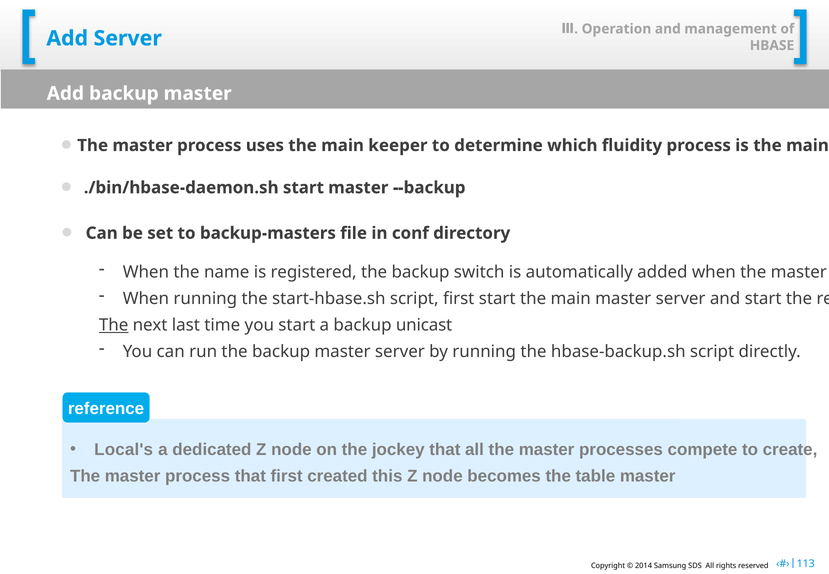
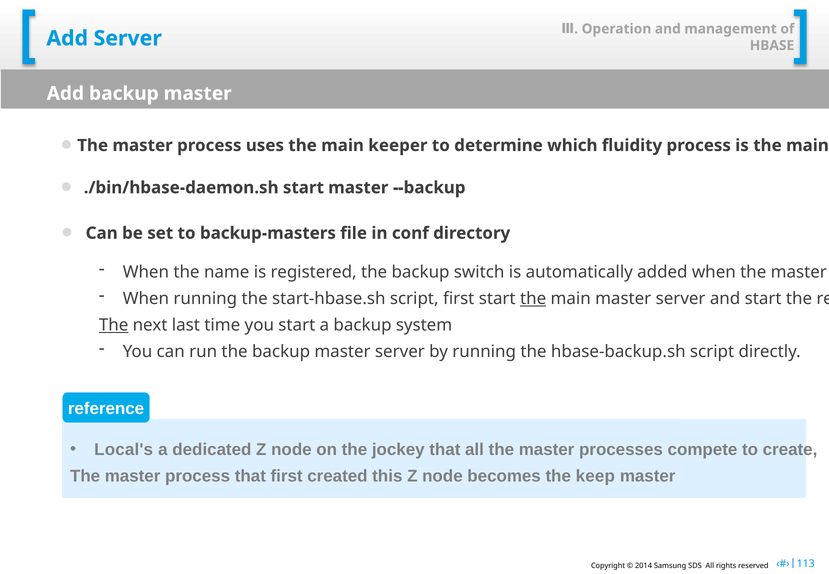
the underline: none -> present (533, 299)
unicast: unicast -> system (424, 325)
table: table -> keep (595, 476)
